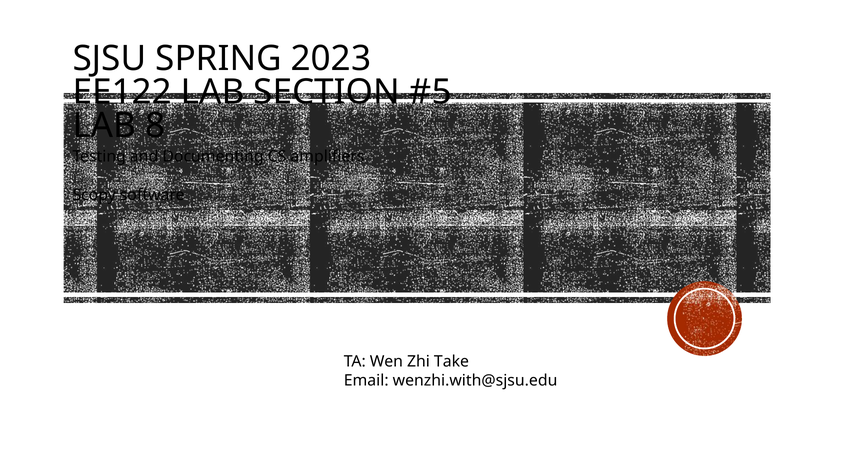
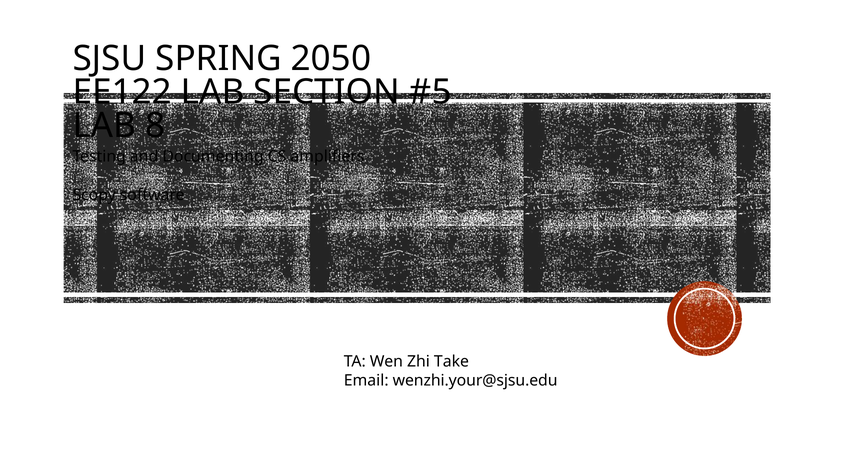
2023: 2023 -> 2050 (331, 58)
wenzhi.with@sjsu.edu: wenzhi.with@sjsu.edu -> wenzhi.your@sjsu.edu (475, 381)
